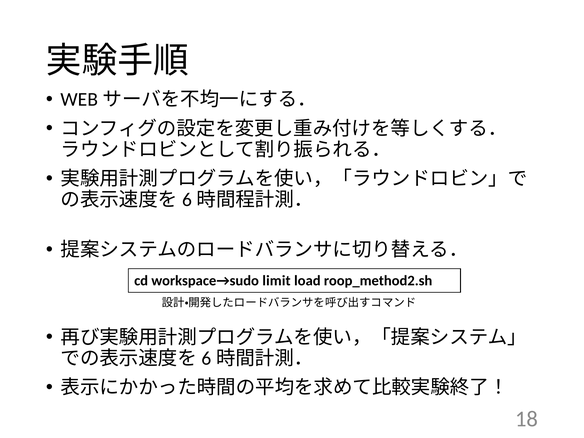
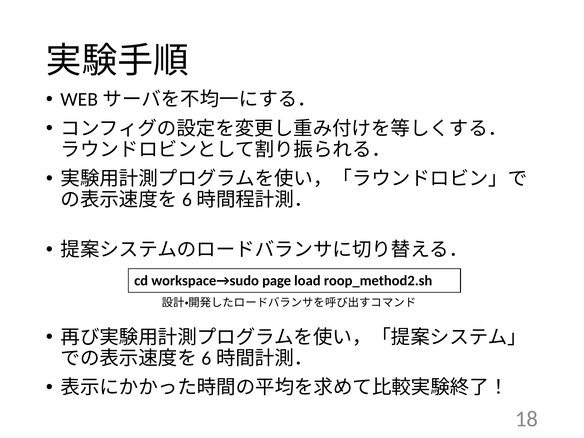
limit: limit -> page (277, 281)
